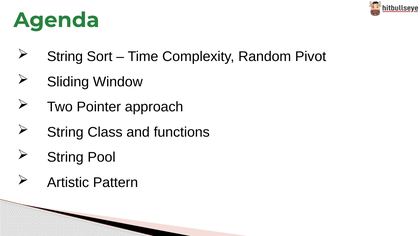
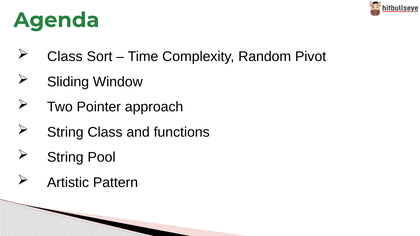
String: String -> Class (65, 57)
